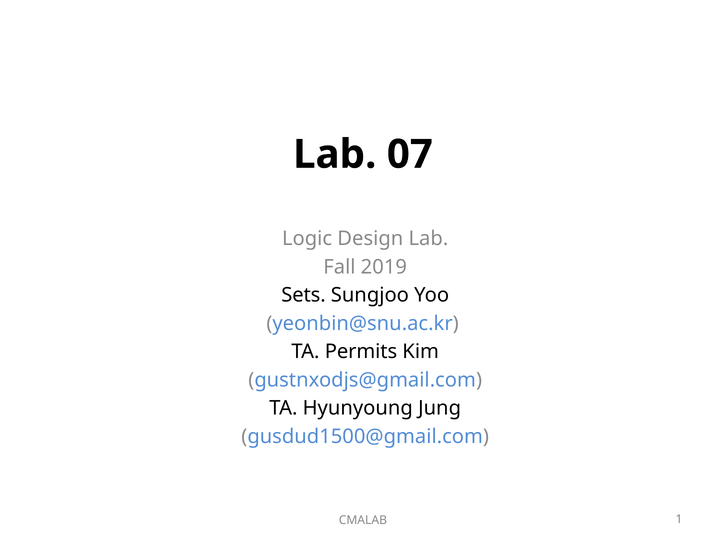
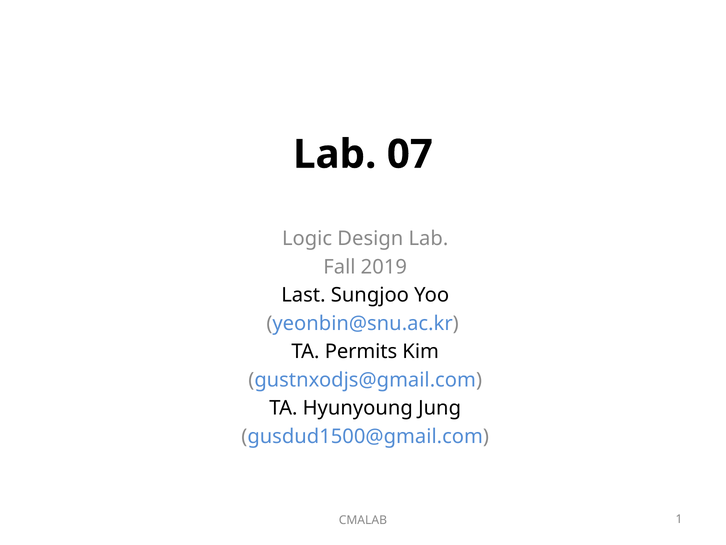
Sets: Sets -> Last (303, 295)
